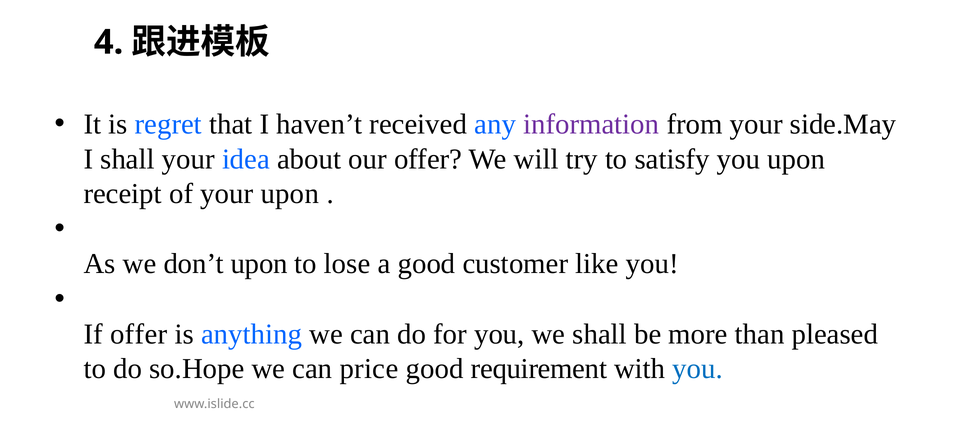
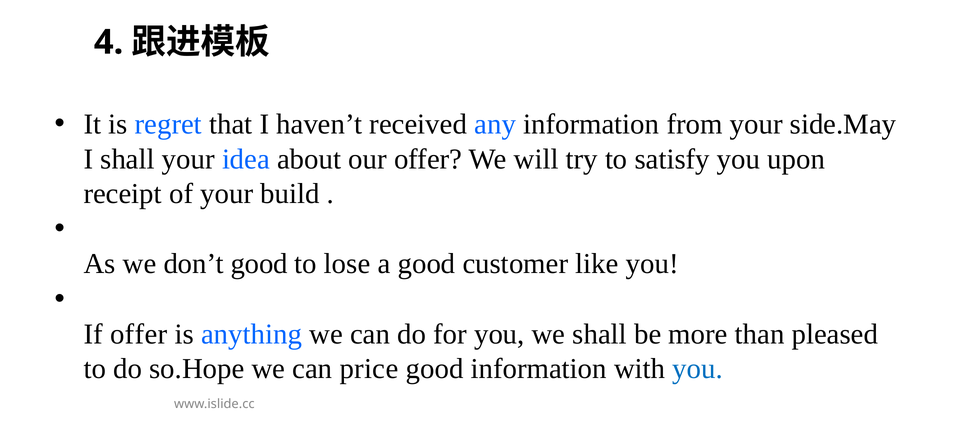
information colour: purple -> black (591, 124)
your upon: upon -> build (290, 194)
don’t upon: upon -> good (259, 264)
good requirement: requirement -> information (539, 369)
